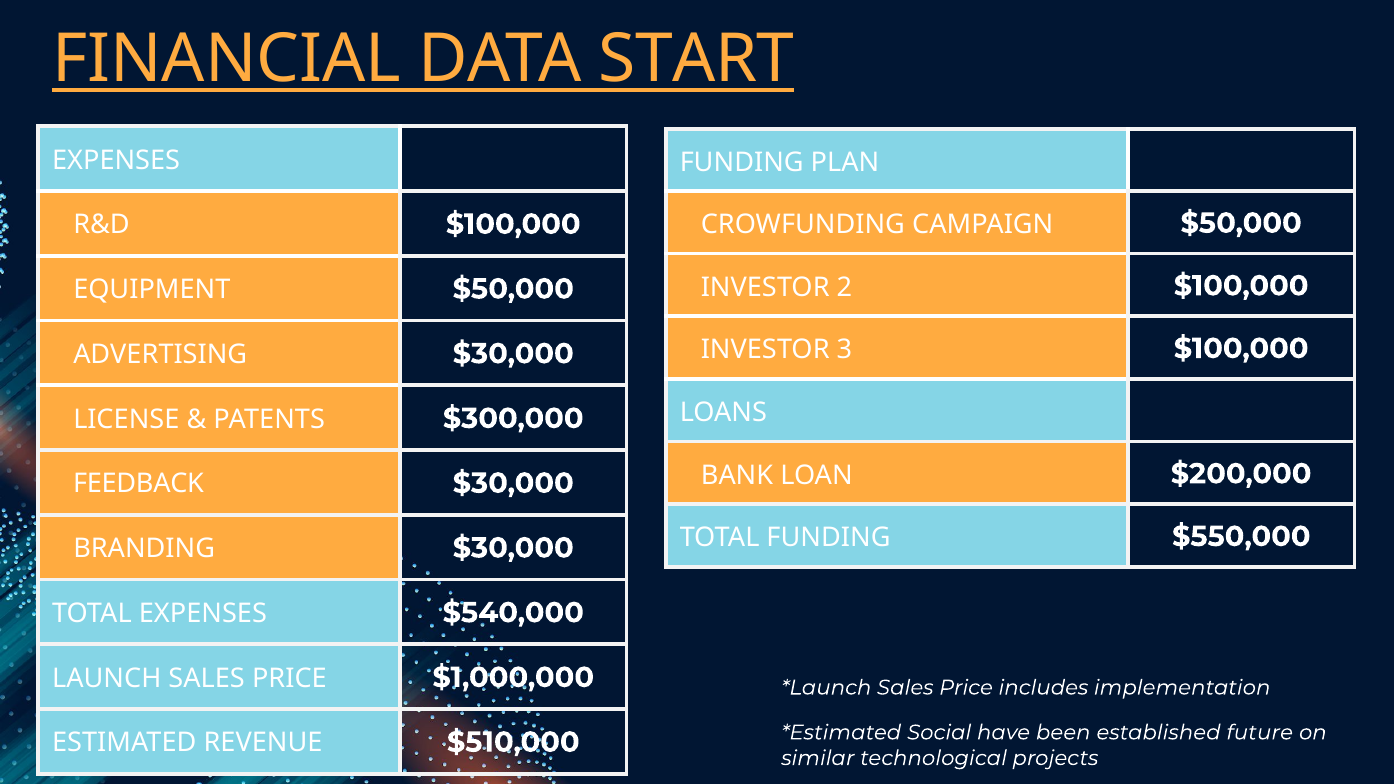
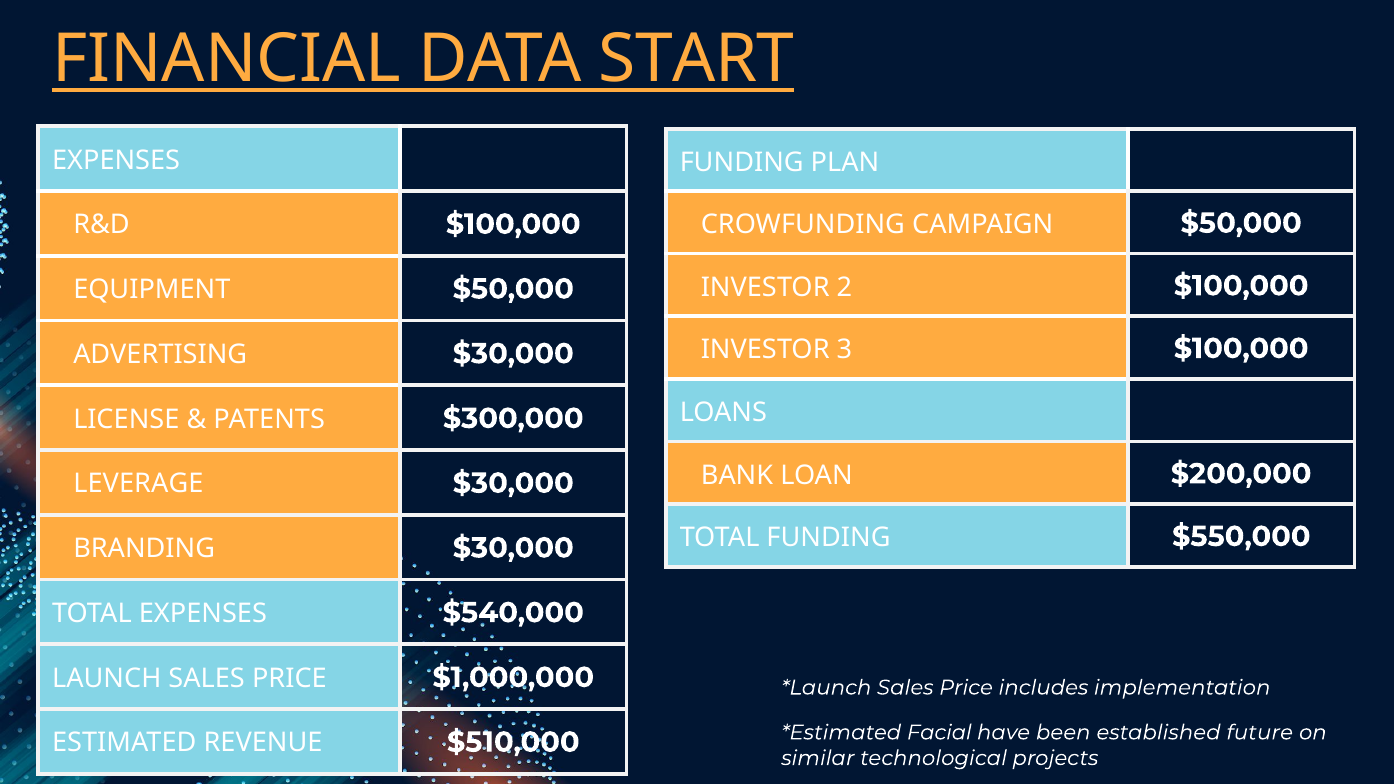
FEEDBACK: FEEDBACK -> LEVERAGE (138, 484)
Social: Social -> Facial (939, 733)
